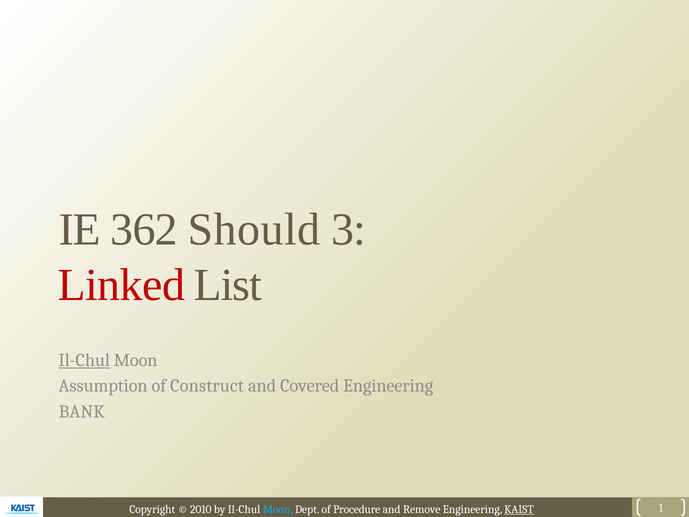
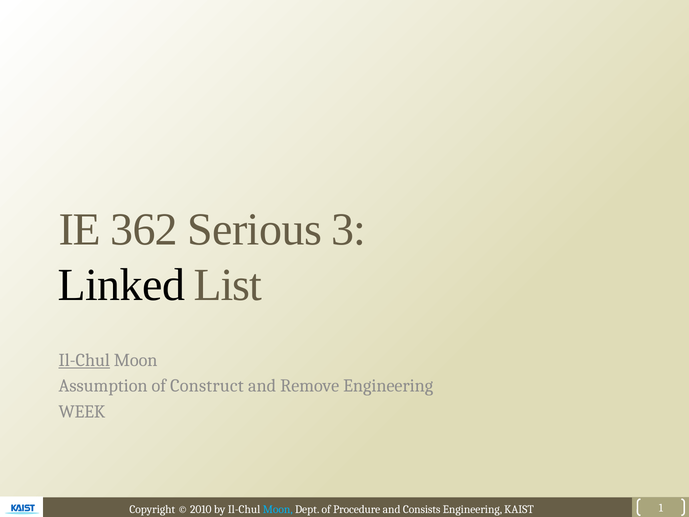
Should: Should -> Serious (255, 230)
Linked colour: red -> black (121, 285)
Covered: Covered -> Remove (310, 386)
BANK: BANK -> WEEK (82, 411)
Remove: Remove -> Consists (422, 509)
KAIST underline: present -> none (519, 509)
